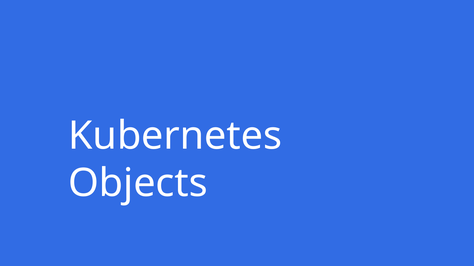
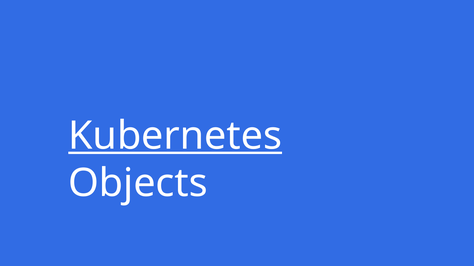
Kubernetes underline: none -> present (175, 136)
